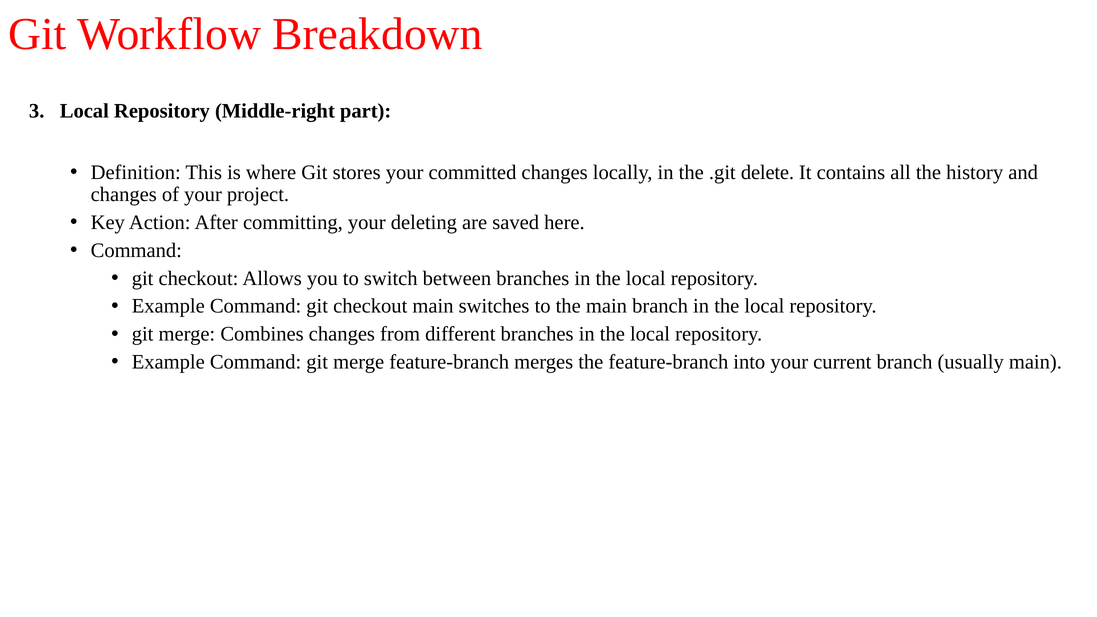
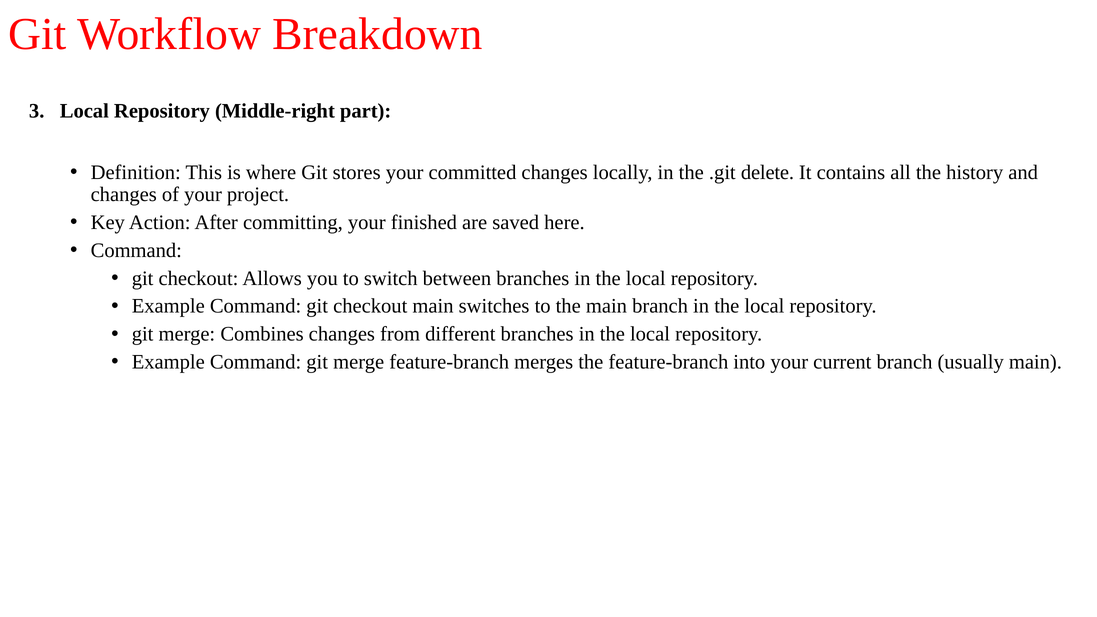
deleting: deleting -> finished (424, 222)
